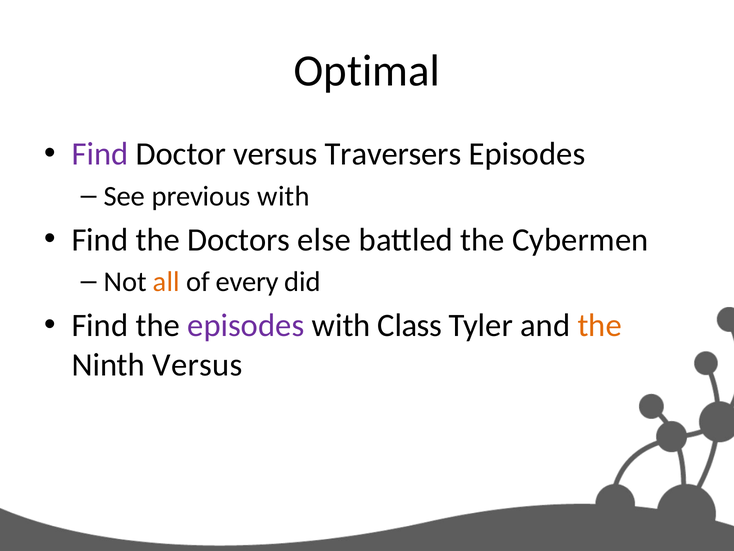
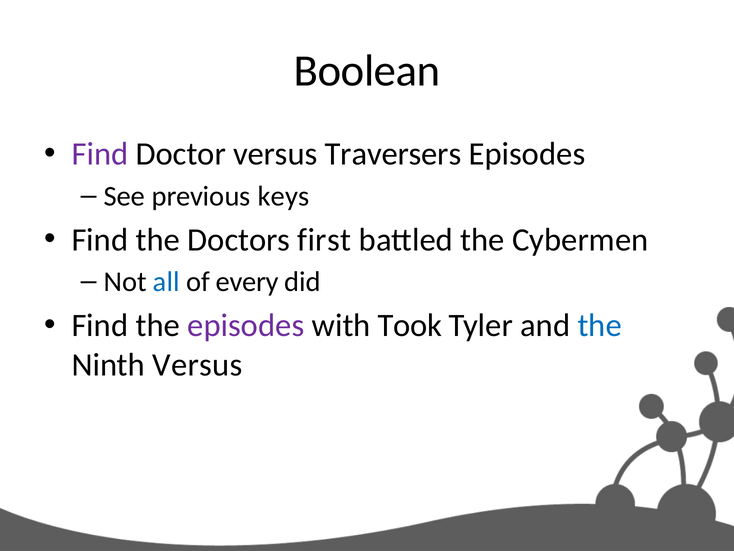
Optimal: Optimal -> Boolean (367, 71)
previous with: with -> keys (284, 196)
else: else -> first (324, 240)
all colour: orange -> blue (166, 282)
Class: Class -> Took (410, 325)
the colour: orange -> blue (600, 325)
